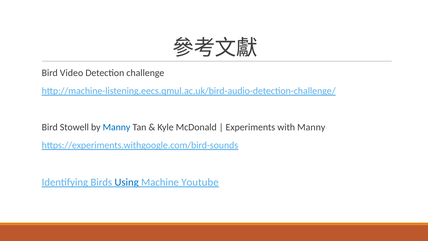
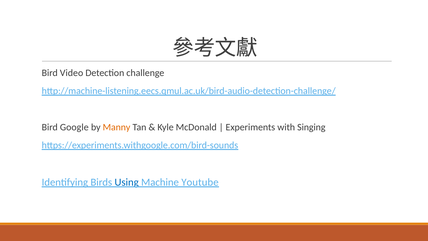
Stowell: Stowell -> Google (74, 127)
Manny colour: blue -> orange (117, 127)
with Manny: Manny -> Singing (311, 127)
